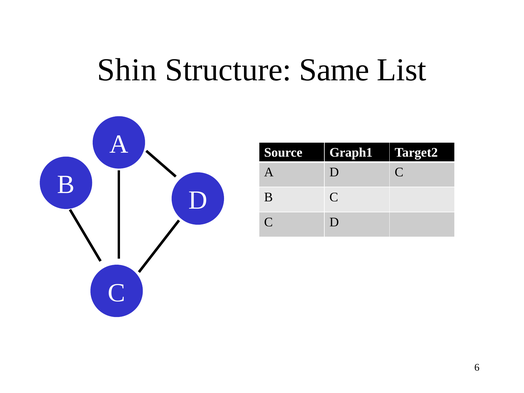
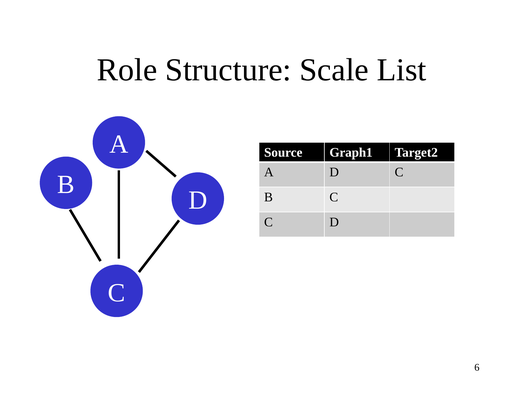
Shin: Shin -> Role (127, 70)
Same: Same -> Scale (334, 70)
